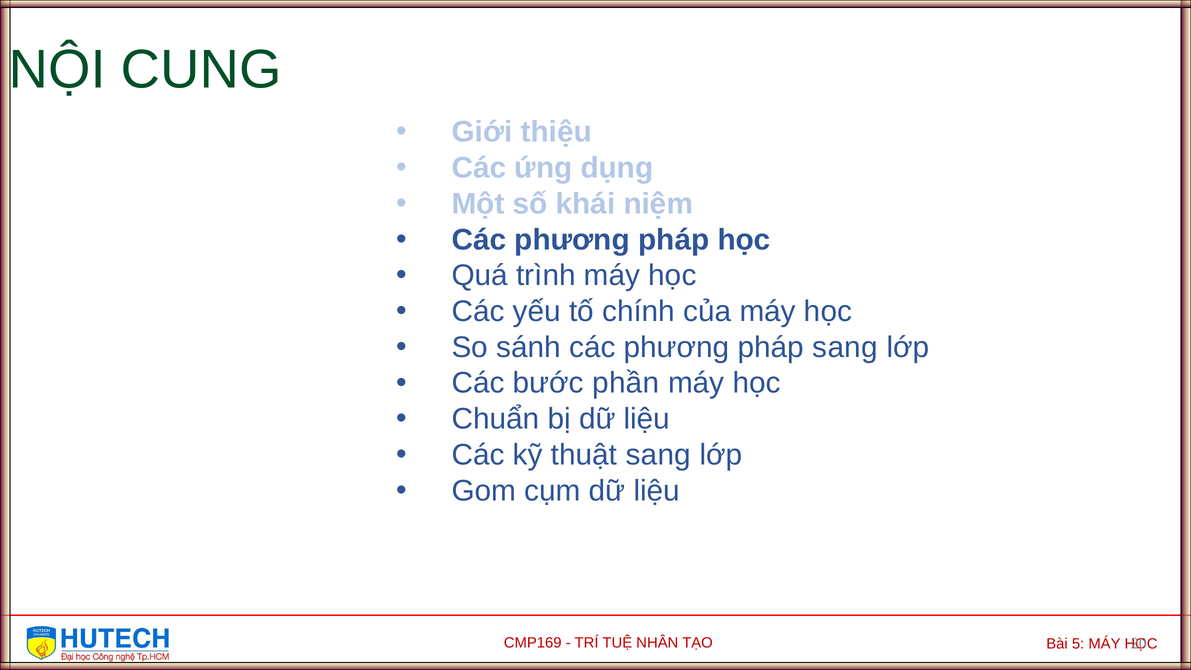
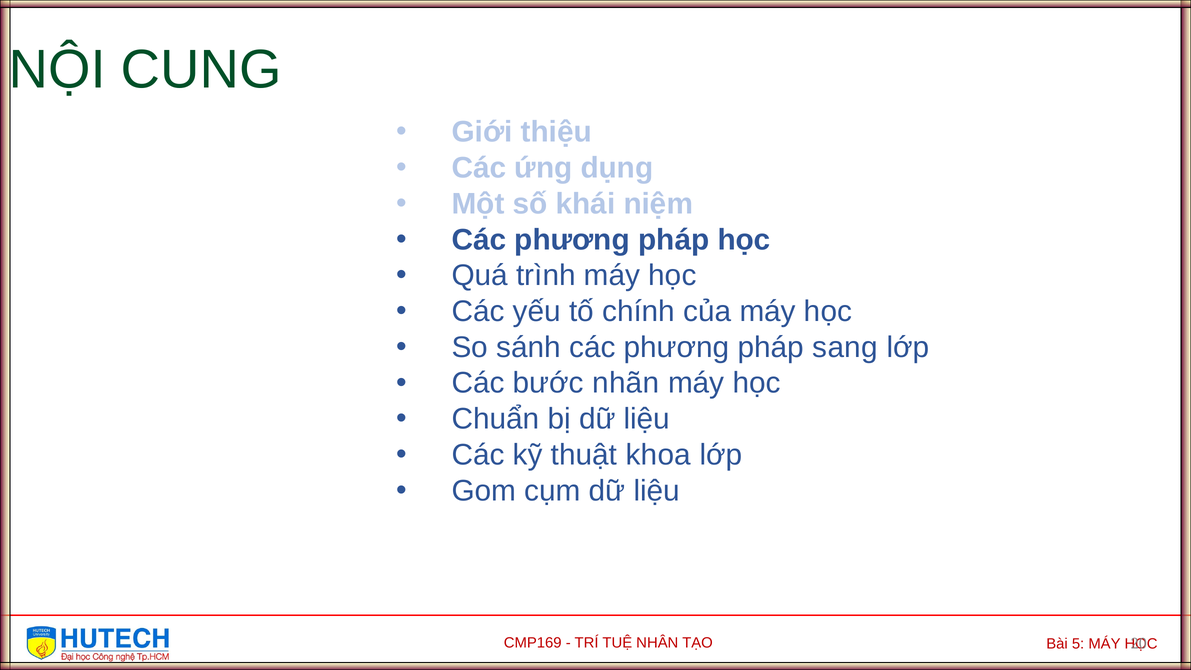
phần: phần -> nhãn (626, 383)
thuật sang: sang -> khoa (658, 455)
